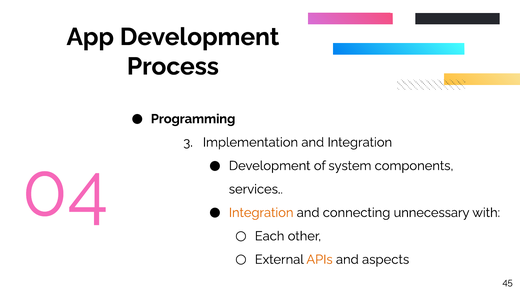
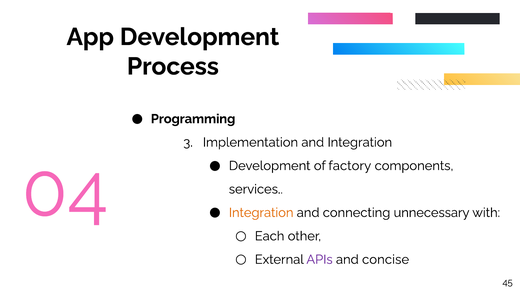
system: system -> factory (350, 165)
APIs colour: orange -> purple (319, 259)
aspects: aspects -> concise (386, 259)
